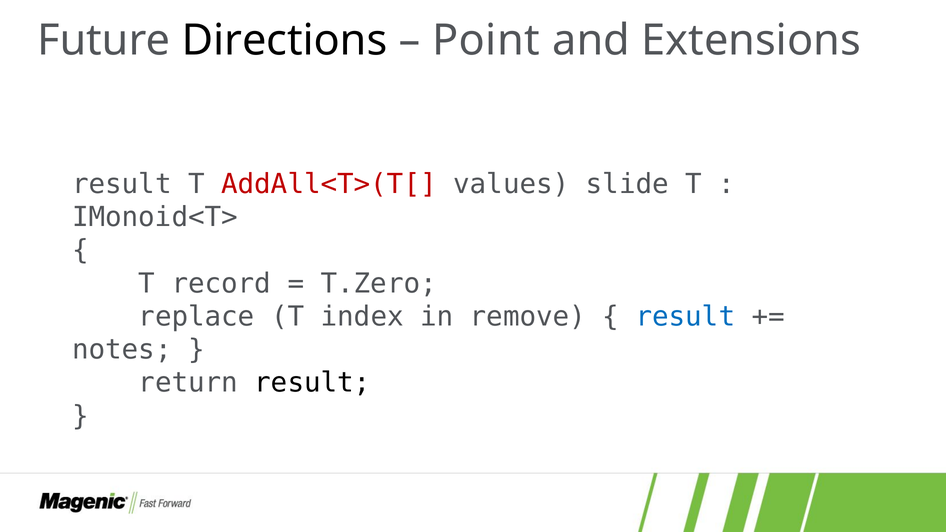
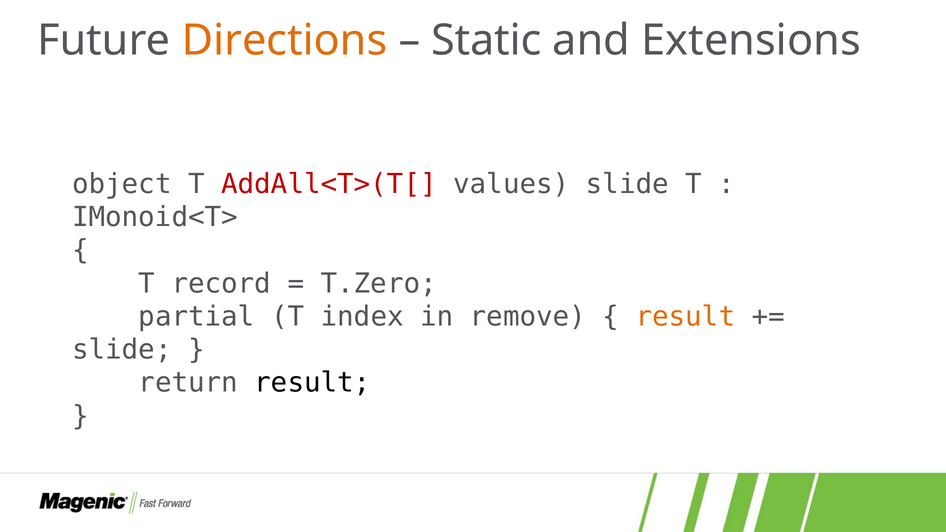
Directions colour: black -> orange (284, 40)
Point: Point -> Static (486, 40)
result: result -> object (122, 184)
replace: replace -> partial (196, 317)
result colour: blue -> orange (685, 317)
notes: notes -> slide (122, 350)
